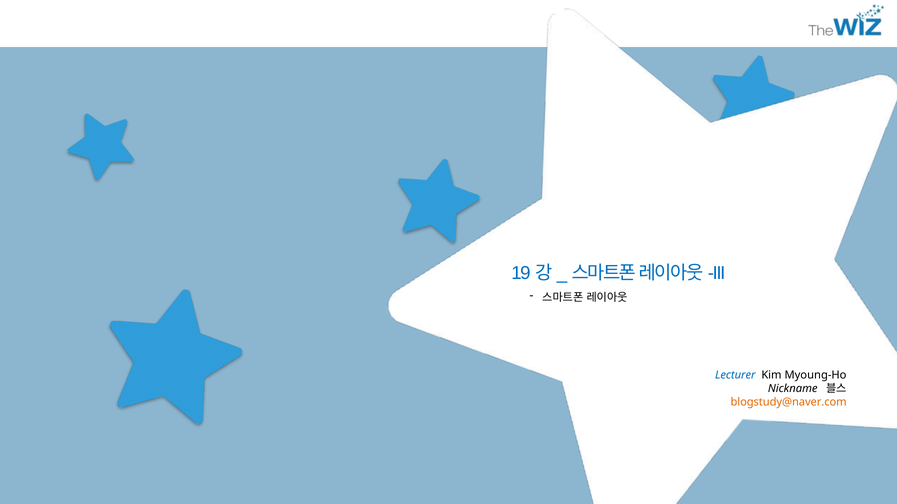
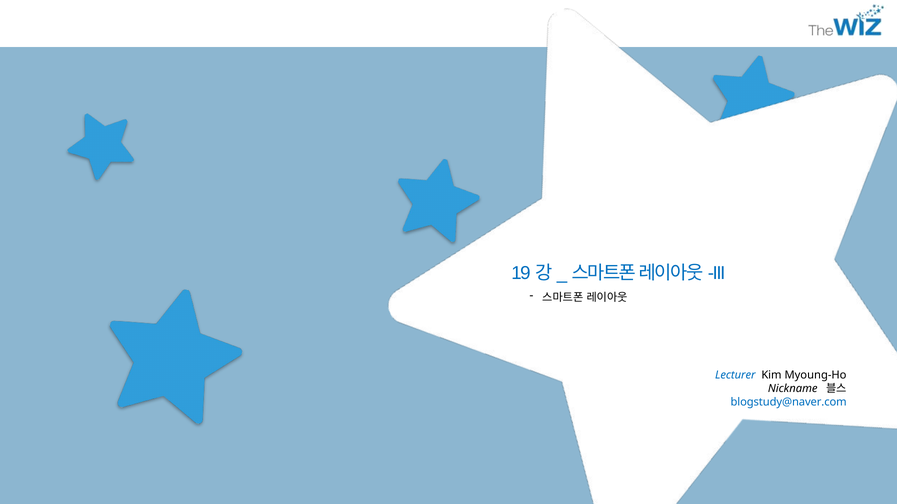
blogstudy@naver.com colour: orange -> blue (789, 403)
